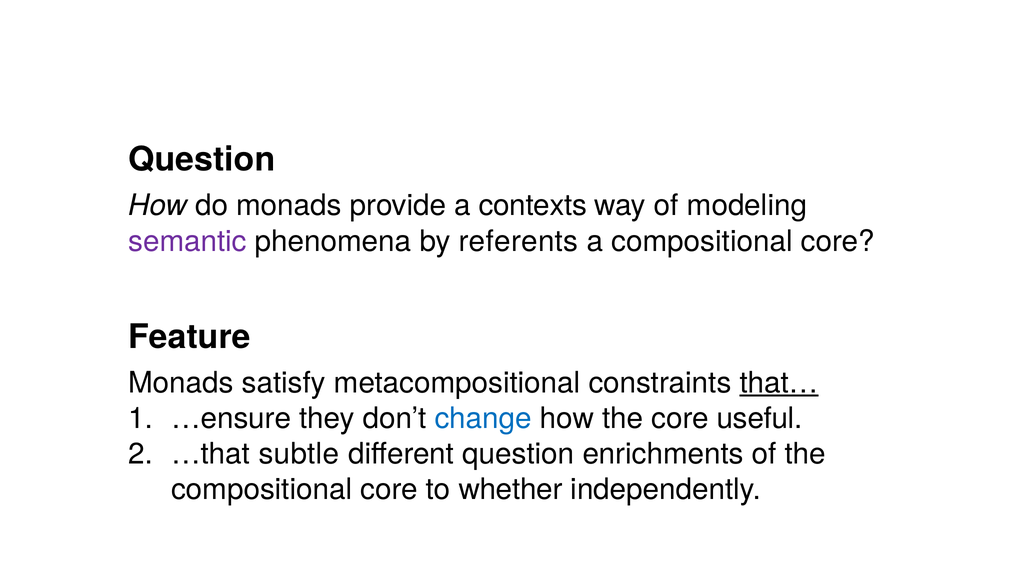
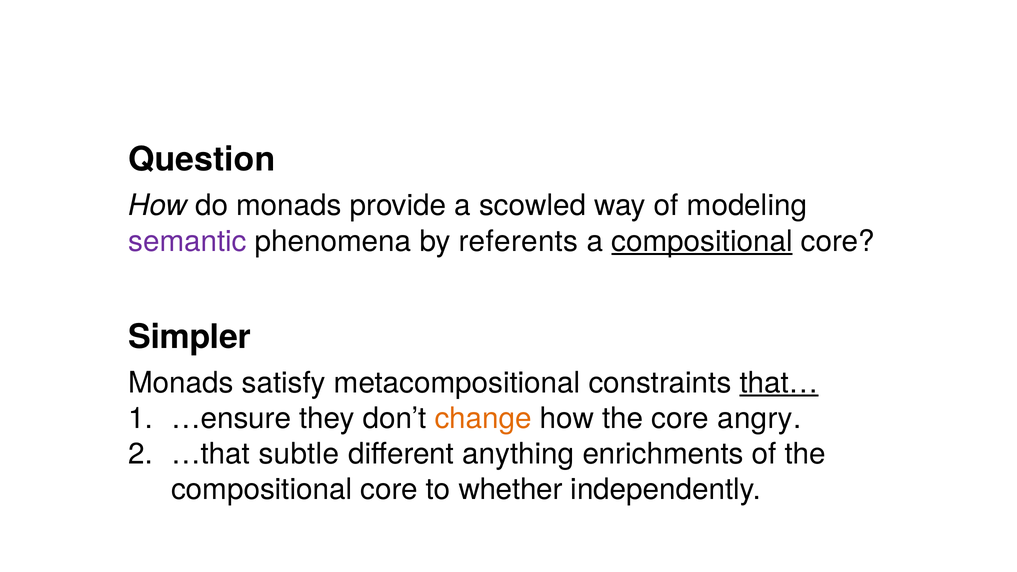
contexts: contexts -> scowled (533, 206)
compositional underline: none -> present (702, 241)
Feature: Feature -> Simpler (190, 337)
change colour: blue -> orange (483, 418)
useful: useful -> angry (759, 418)
different question: question -> anything (518, 454)
